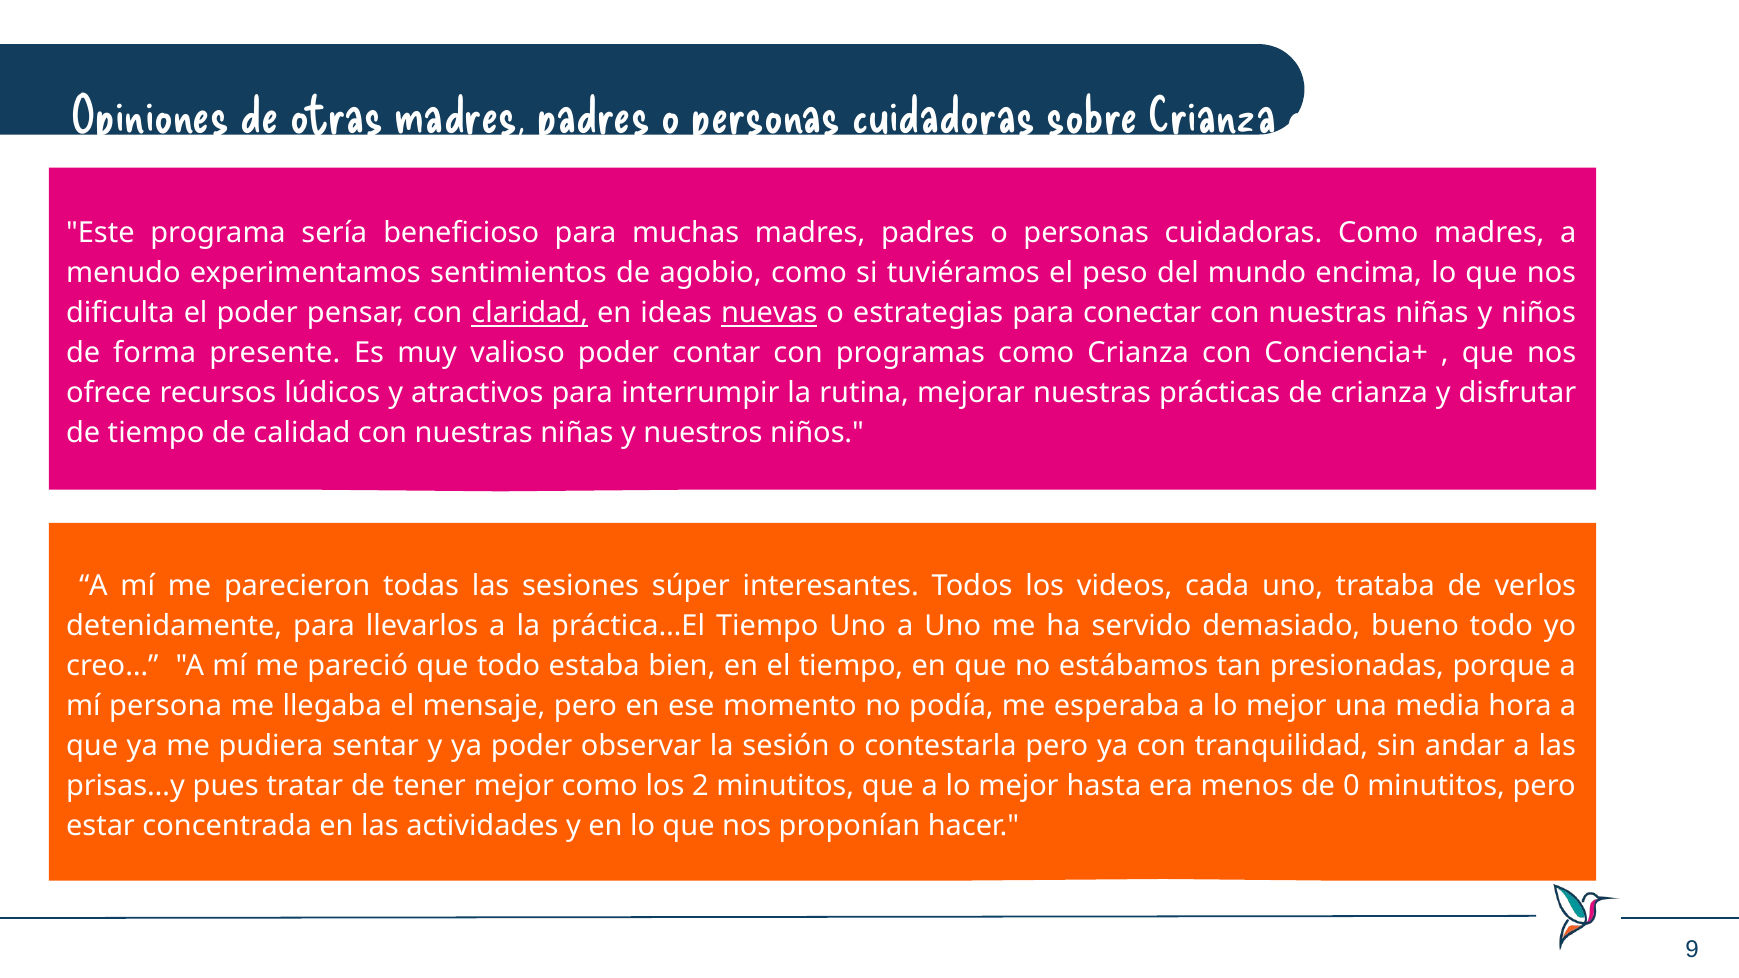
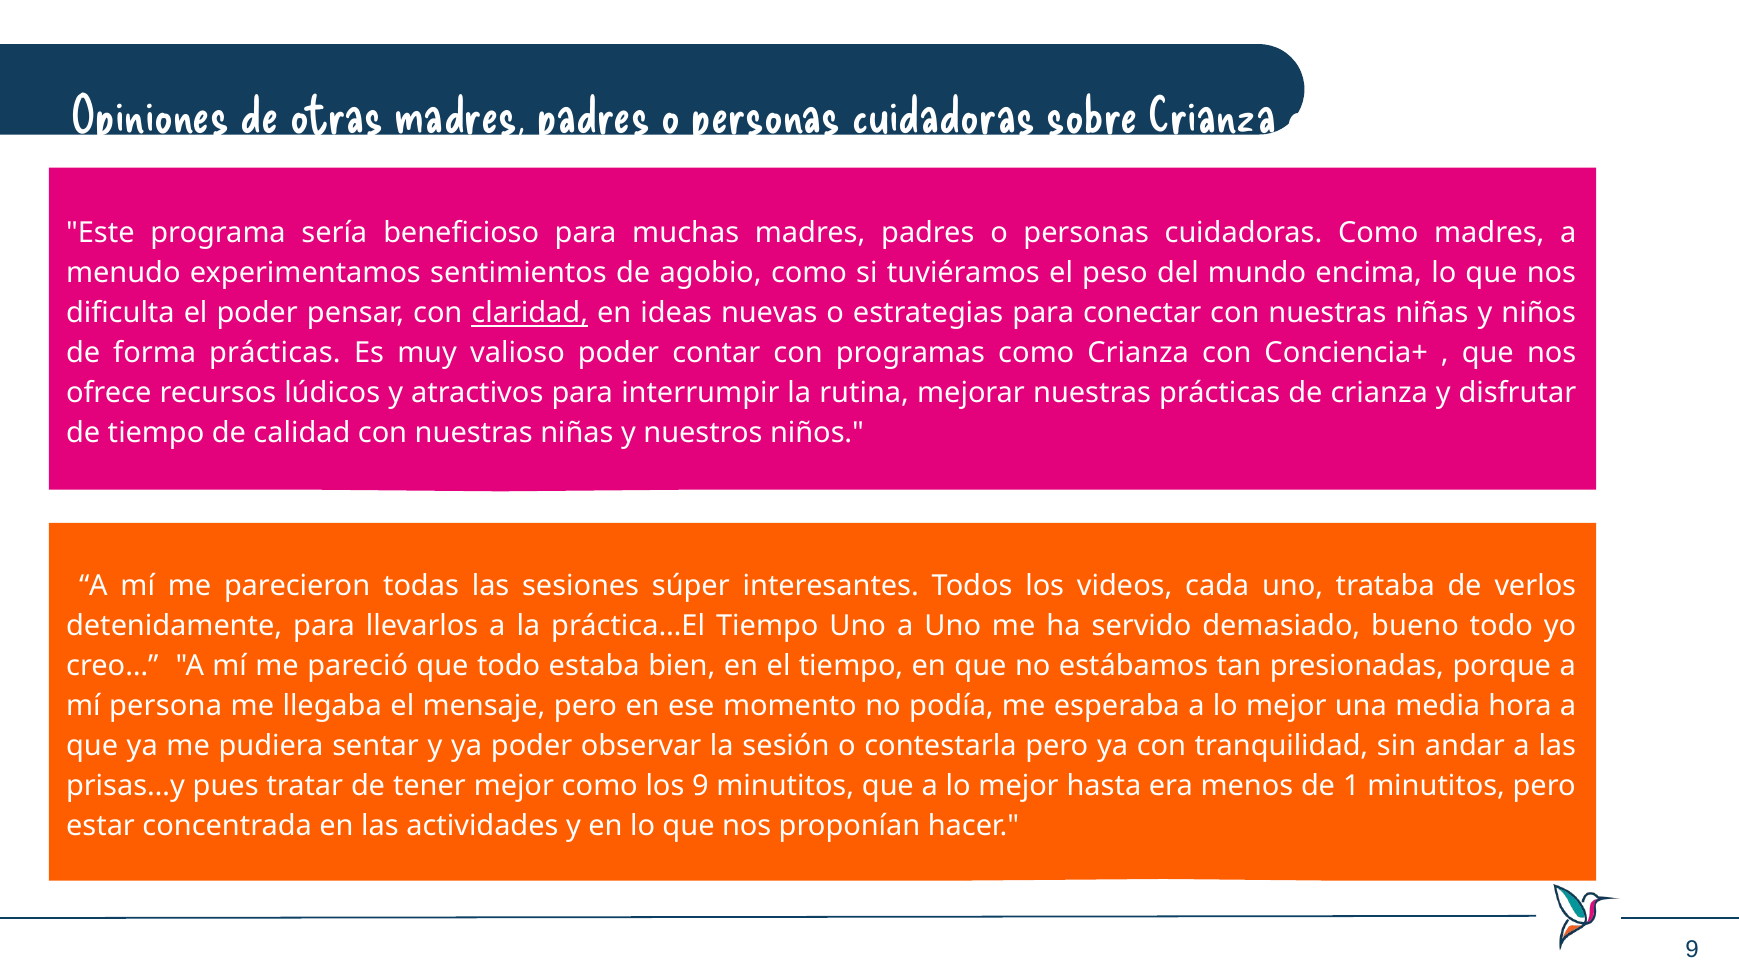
nuevas underline: present -> none (769, 313)
forma presente: presente -> prácticas (275, 353)
los 2: 2 -> 9 (700, 786)
0: 0 -> 1 (1351, 786)
